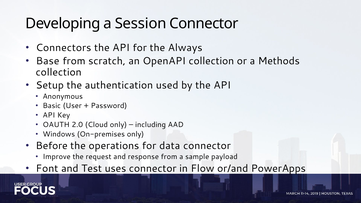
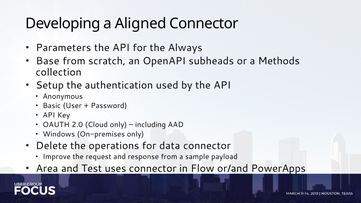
Session: Session -> Aligned (141, 23)
Connectors: Connectors -> Parameters (63, 48)
OpenAPI collection: collection -> subheads (211, 61)
Before: Before -> Delete (52, 146)
Font: Font -> Area (47, 168)
